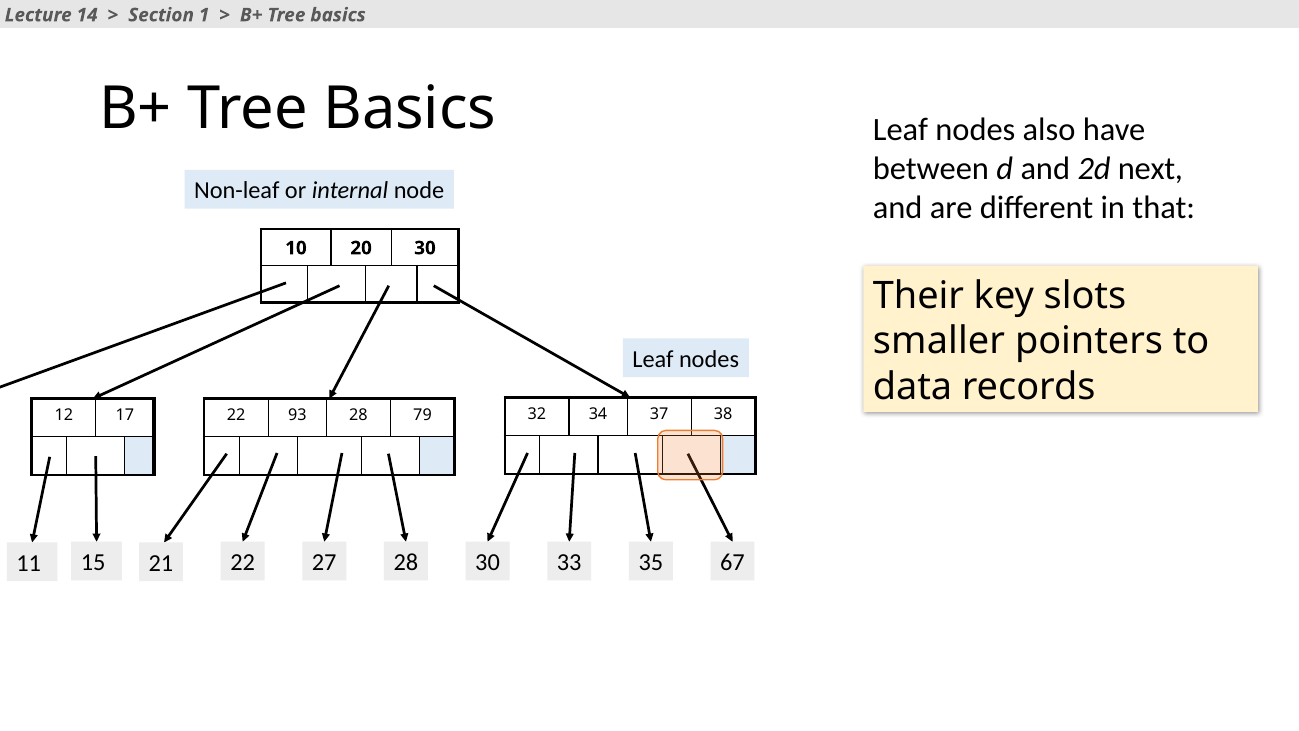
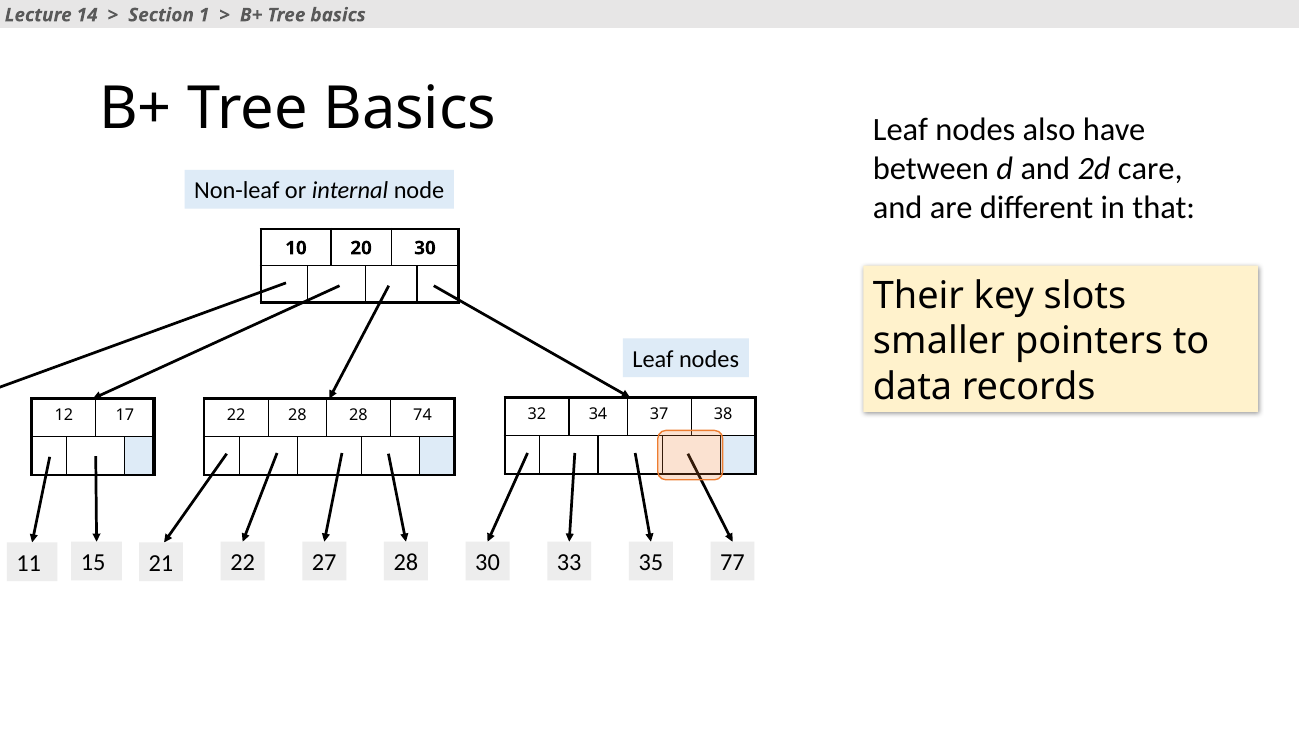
next: next -> care (1150, 169)
22 93: 93 -> 28 (297, 415)
79: 79 -> 74 (423, 415)
67: 67 -> 77 (732, 563)
